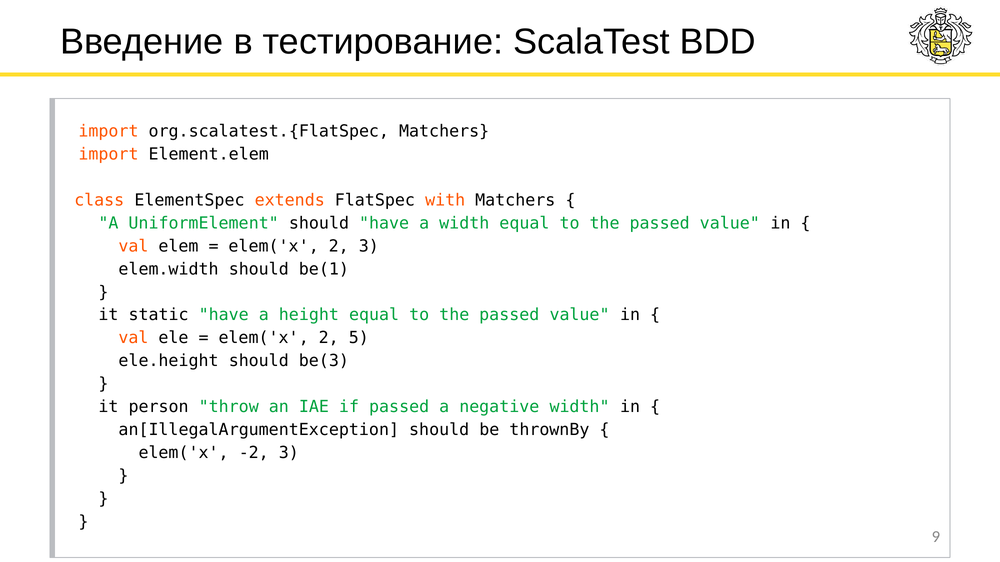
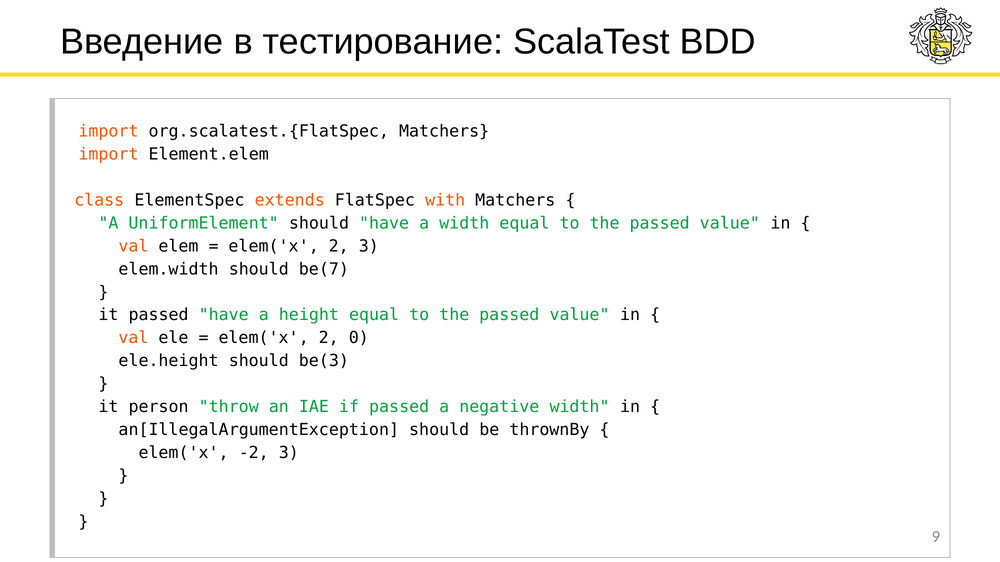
be(1: be(1 -> be(7 (324, 269)
it static: static -> passed (159, 315)
5: 5 -> 0 (359, 338)
